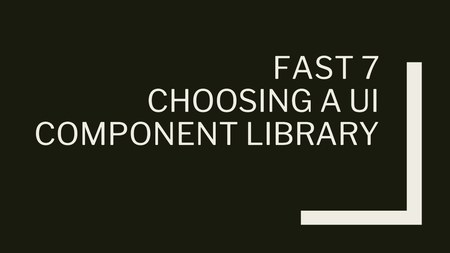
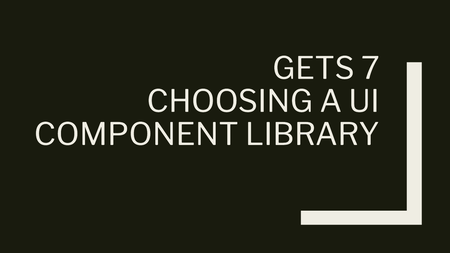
FAST: FAST -> GETS (313, 69)
